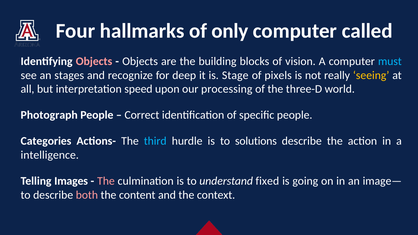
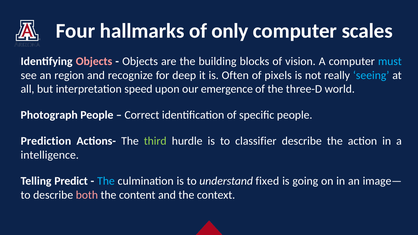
called: called -> scales (367, 31)
stages: stages -> region (69, 75)
Stage: Stage -> Often (235, 75)
seeing colour: yellow -> light blue (371, 75)
processing: processing -> emergence (227, 89)
Categories: Categories -> Prediction (46, 141)
third colour: light blue -> light green (155, 141)
solutions: solutions -> classifier (256, 141)
Images: Images -> Predict (71, 181)
The colour: pink -> light blue (106, 181)
